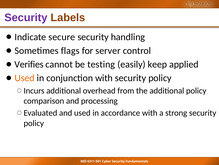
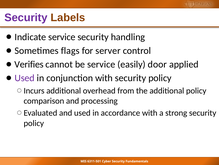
Indicate secure: secure -> service (62, 37)
be testing: testing -> service (101, 64)
keep: keep -> door (157, 64)
Used colour: orange -> purple (25, 78)
